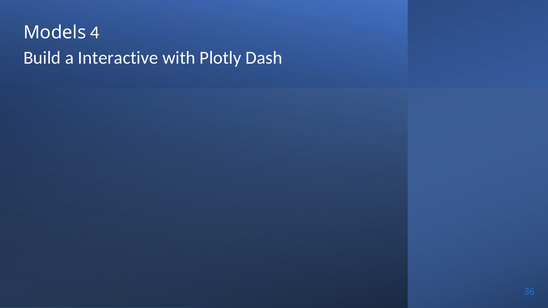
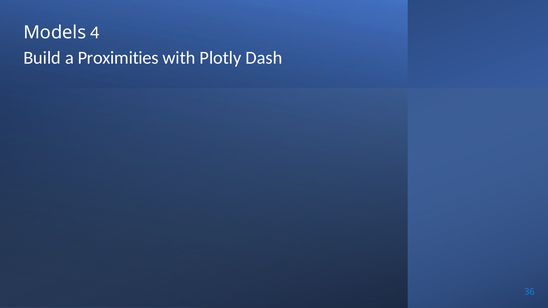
Interactive: Interactive -> Proximities (118, 58)
